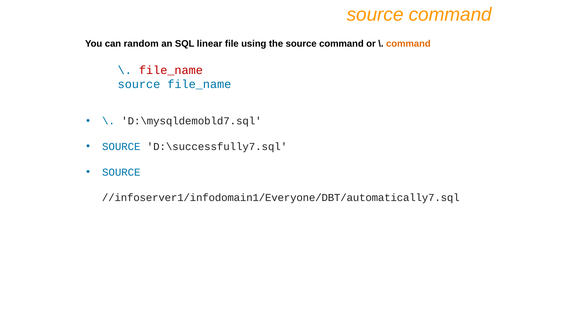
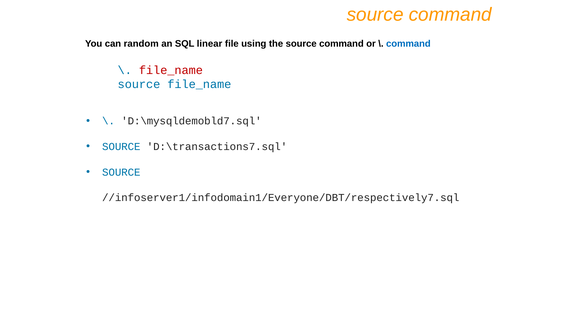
command colour: orange -> blue (408, 44)
D:\successfully7.sql: D:\successfully7.sql -> D:\transactions7.sql (217, 147)
//infoserver1/infodomain1/Everyone/DBT/automatically7.sql: //infoserver1/infodomain1/Everyone/DBT/automatically7.sql -> //infoserver1/infodomain1/Everyone/DBT/respectively7.sql (281, 198)
